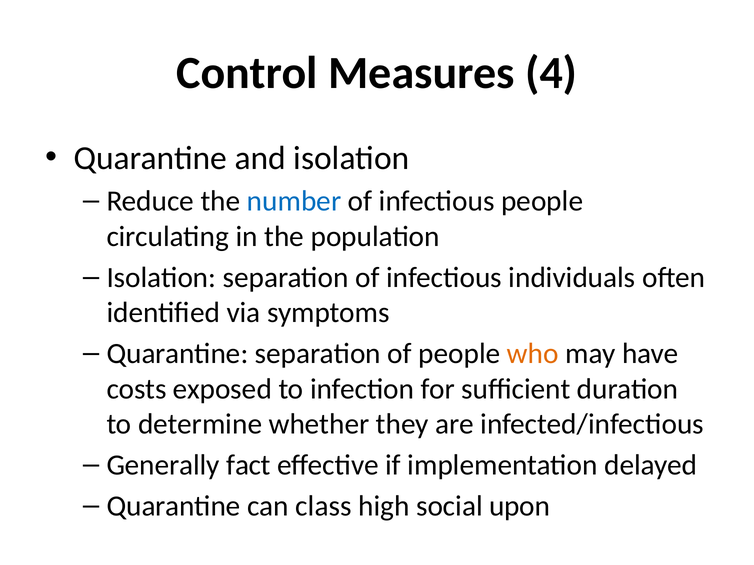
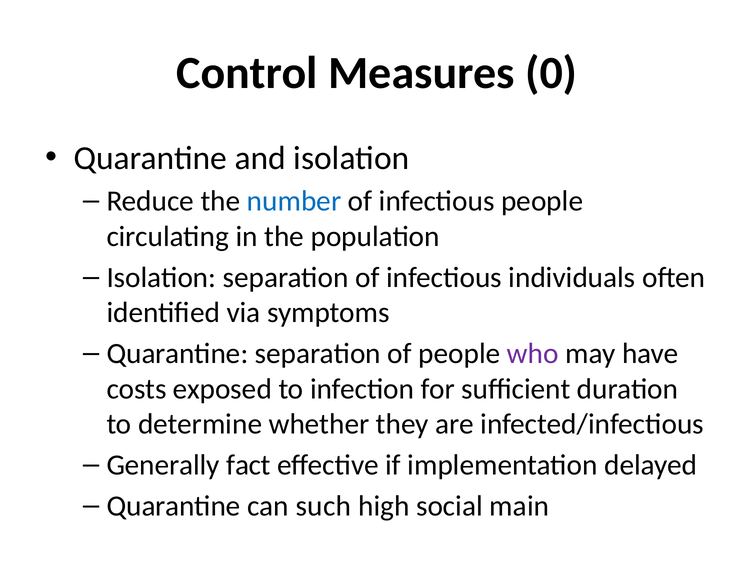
4: 4 -> 0 (551, 73)
who colour: orange -> purple (533, 354)
class: class -> such (323, 507)
upon: upon -> main (519, 507)
